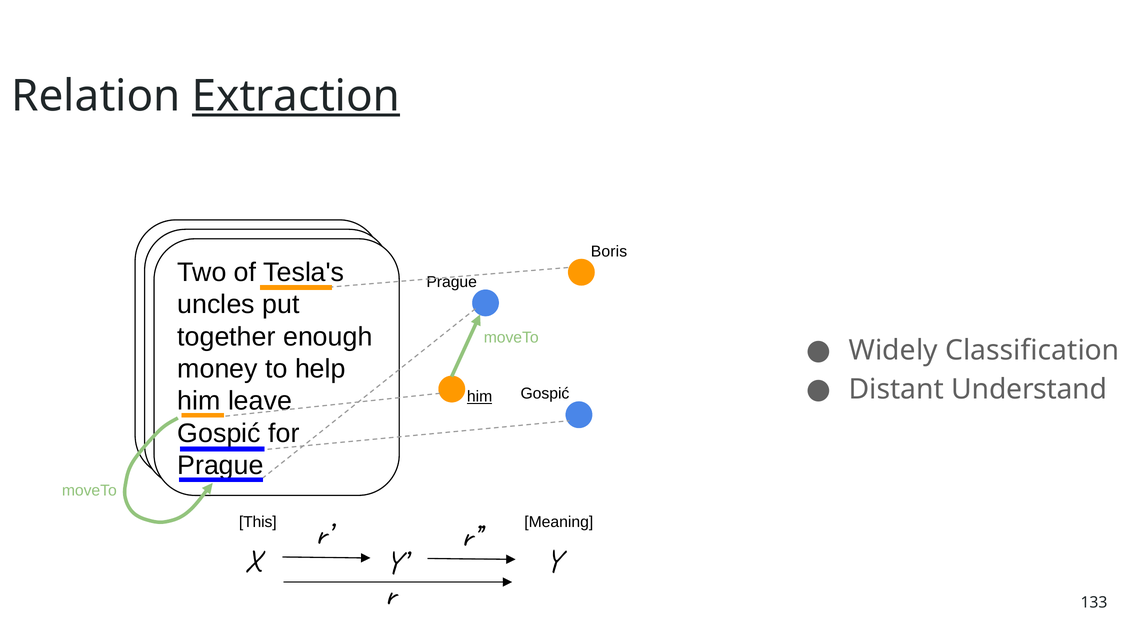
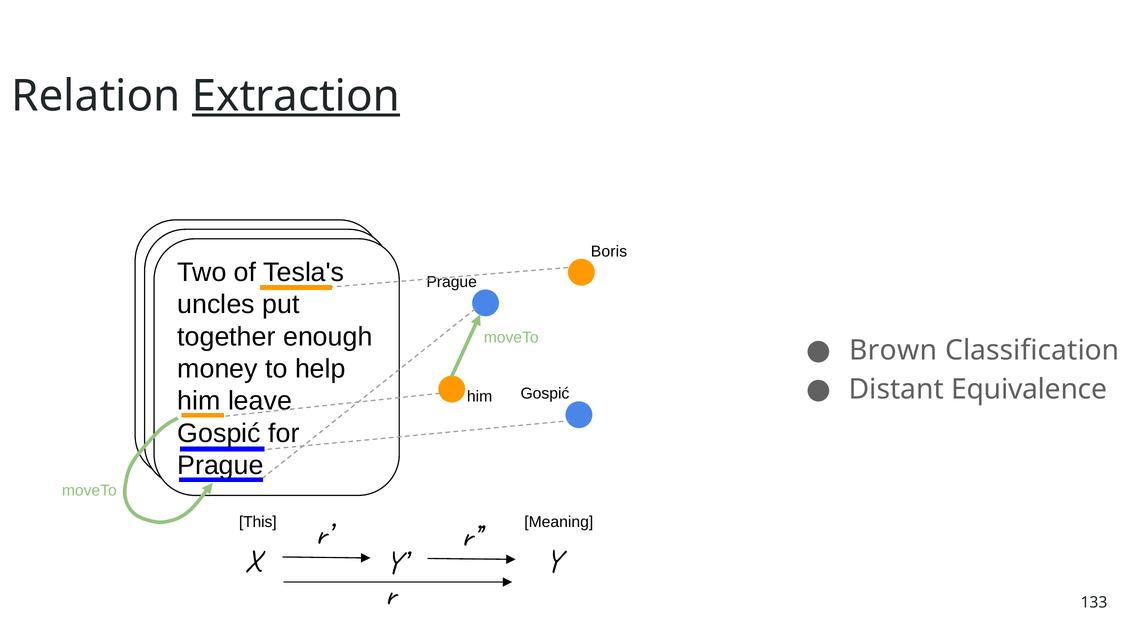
Widely: Widely -> Brown (893, 350)
Understand: Understand -> Equivalence (1029, 389)
him underline: present -> none (480, 396)
